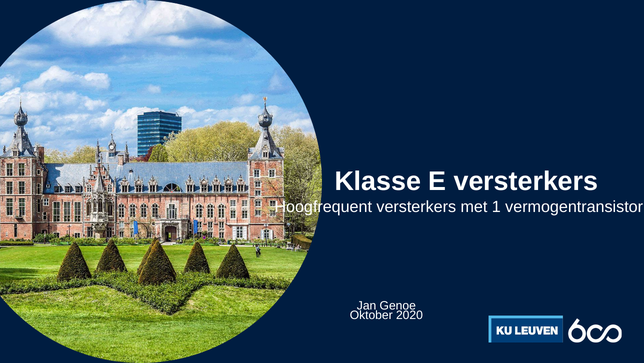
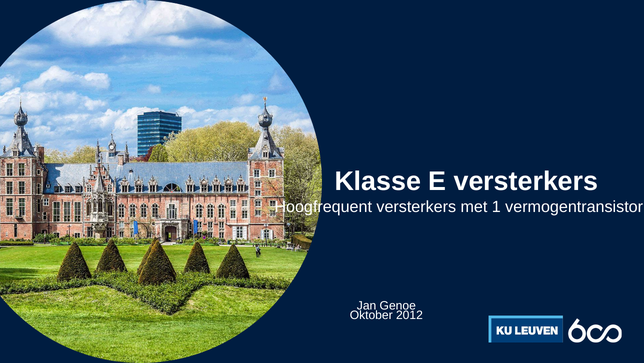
2020: 2020 -> 2012 (409, 315)
